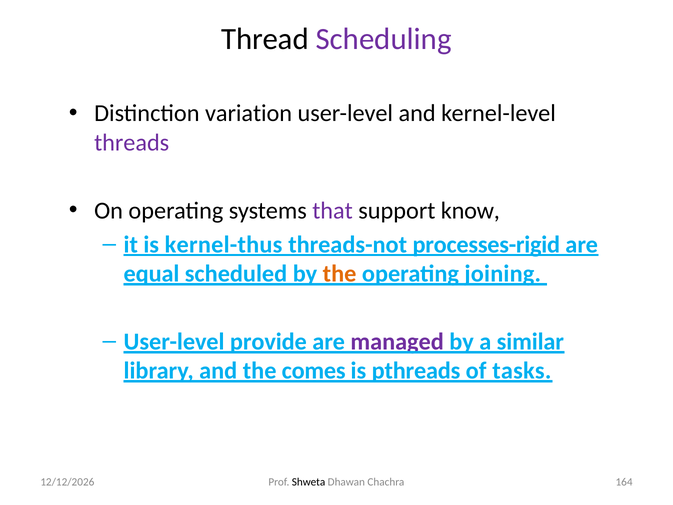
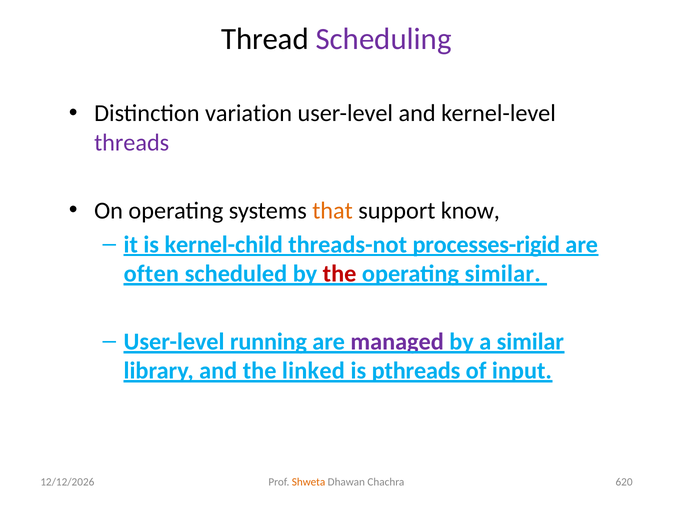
that colour: purple -> orange (333, 210)
kernel-thus: kernel-thus -> kernel-child (224, 244)
equal: equal -> often (151, 274)
the colour: orange -> red (340, 274)
operating joining: joining -> similar (503, 274)
provide: provide -> running (268, 342)
comes: comes -> linked (313, 371)
tasks: tasks -> input (522, 371)
Shweta colour: black -> orange (309, 482)
164: 164 -> 620 (624, 482)
